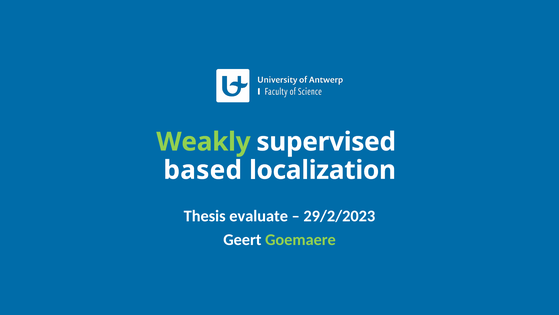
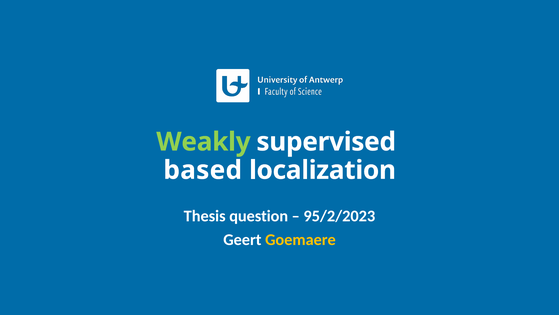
evaluate: evaluate -> question (259, 216)
29/2/2023: 29/2/2023 -> 95/2/2023 (339, 216)
Goemaere colour: light green -> yellow (300, 239)
